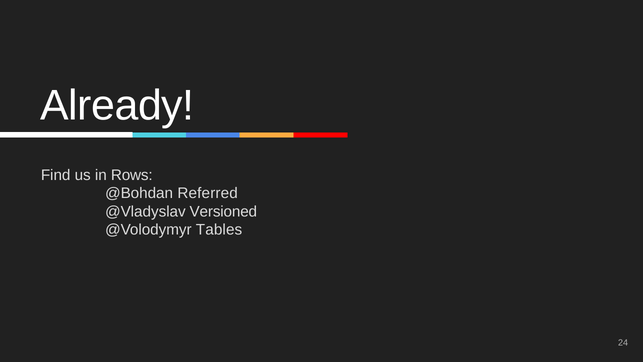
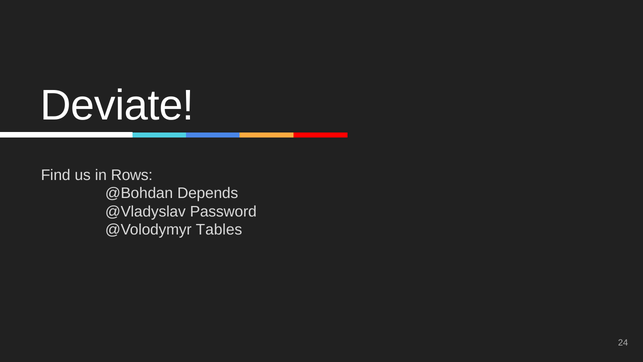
Already: Already -> Deviate (117, 105)
Referred: Referred -> Depends (208, 193)
Versioned: Versioned -> Password (223, 211)
